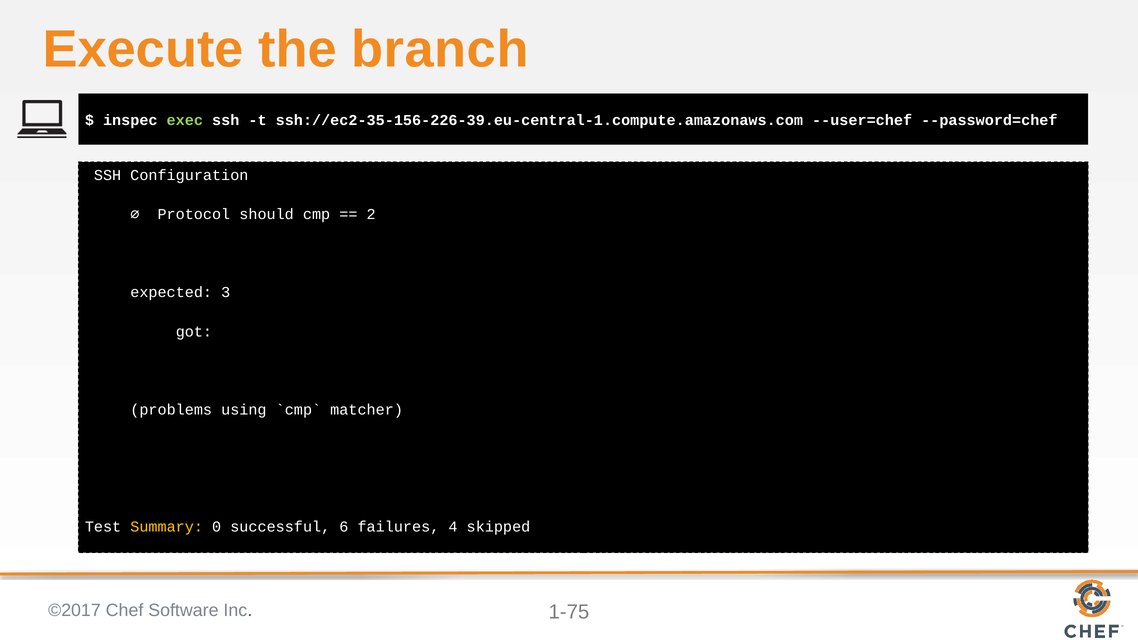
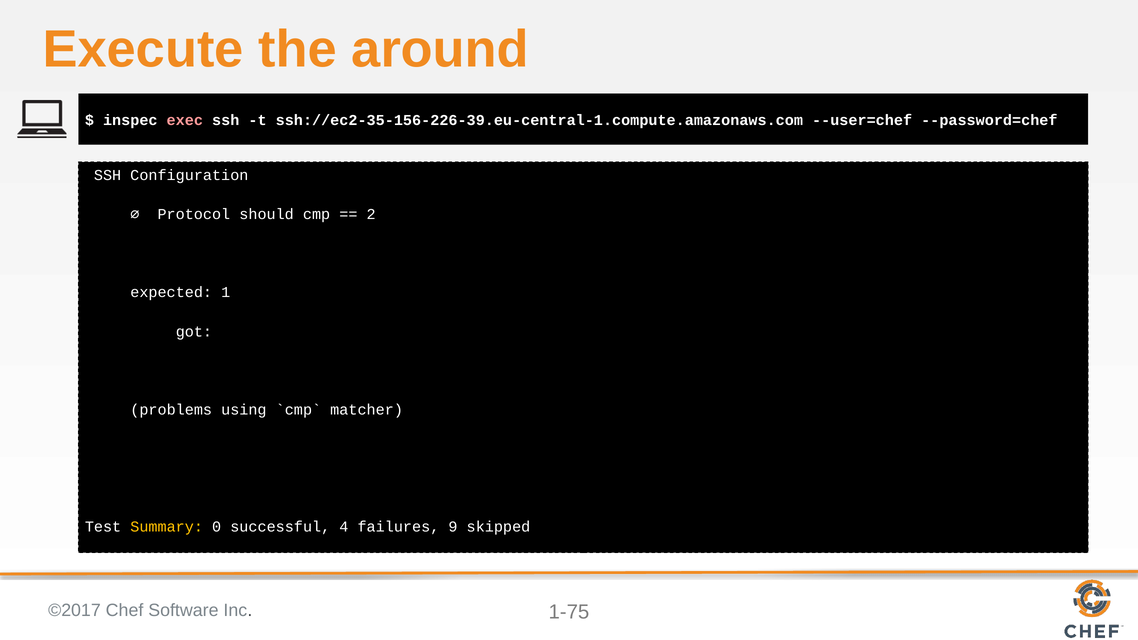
branch: branch -> around (440, 49)
exec colour: light green -> pink (185, 120)
3: 3 -> 1 (226, 293)
6: 6 -> 4 (344, 527)
4: 4 -> 9 (453, 527)
